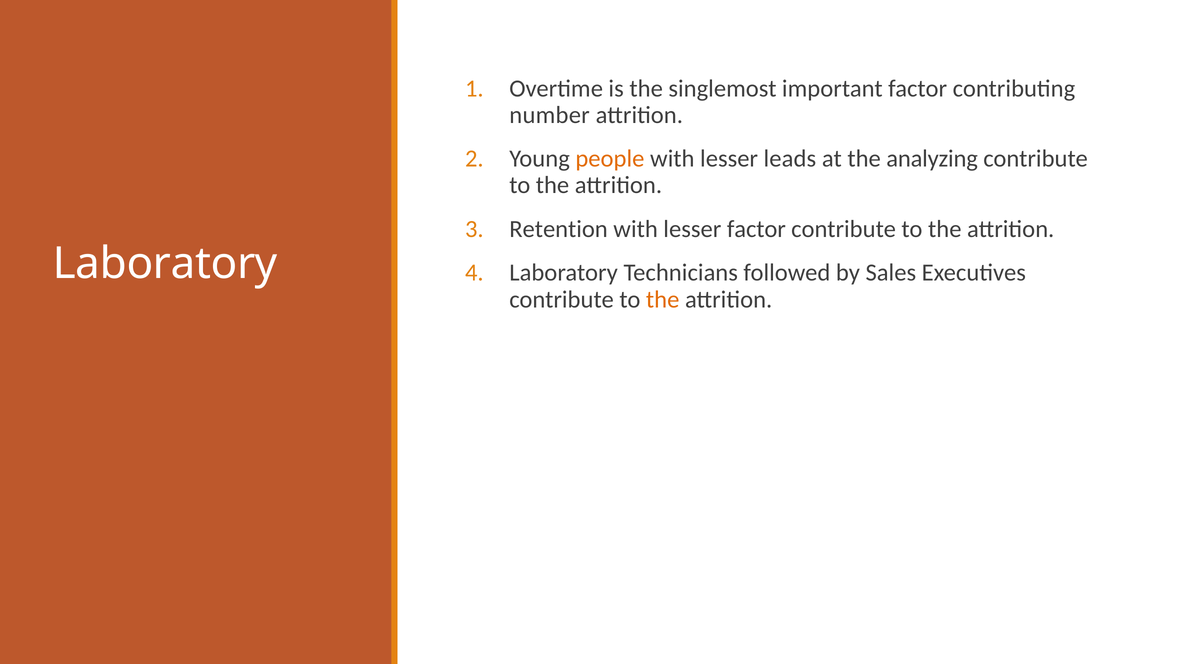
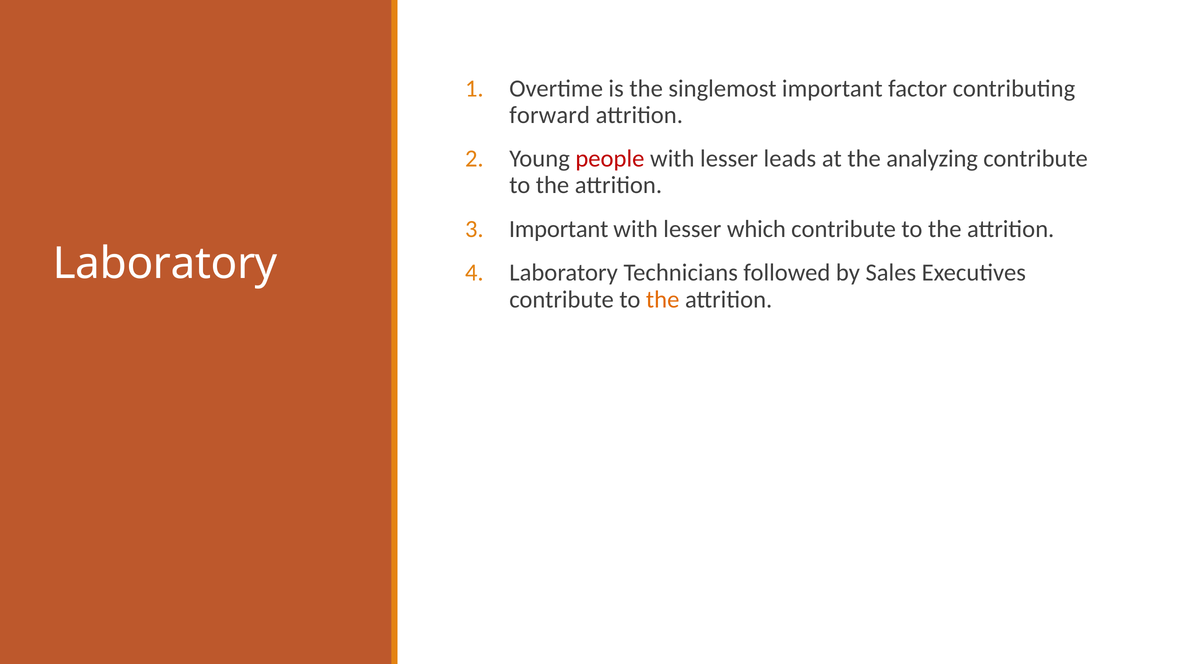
number: number -> forward (550, 115)
people colour: orange -> red (610, 159)
Retention: Retention -> Important (559, 229)
lesser factor: factor -> which (756, 229)
